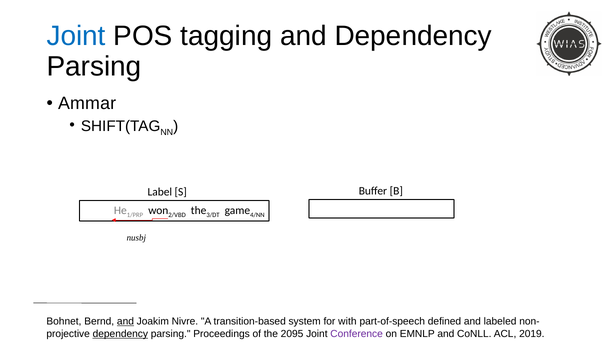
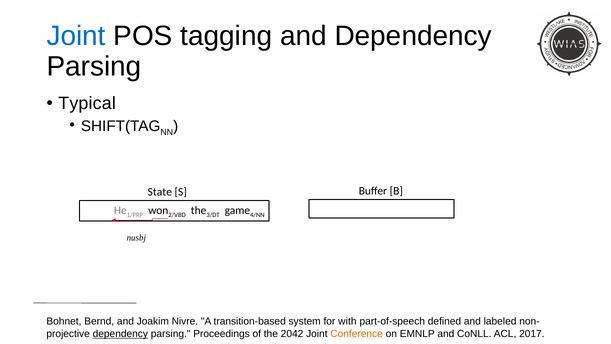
Ammar: Ammar -> Typical (87, 103)
Label: Label -> State (160, 192)
and underline: present -> none (125, 321)
2095: 2095 -> 2042 (292, 333)
Conference colour: purple -> orange (357, 333)
2019: 2019 -> 2017 (532, 333)
